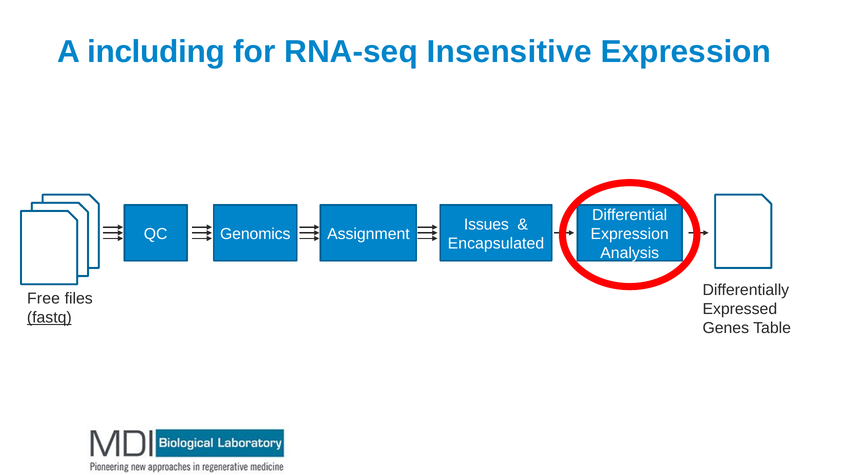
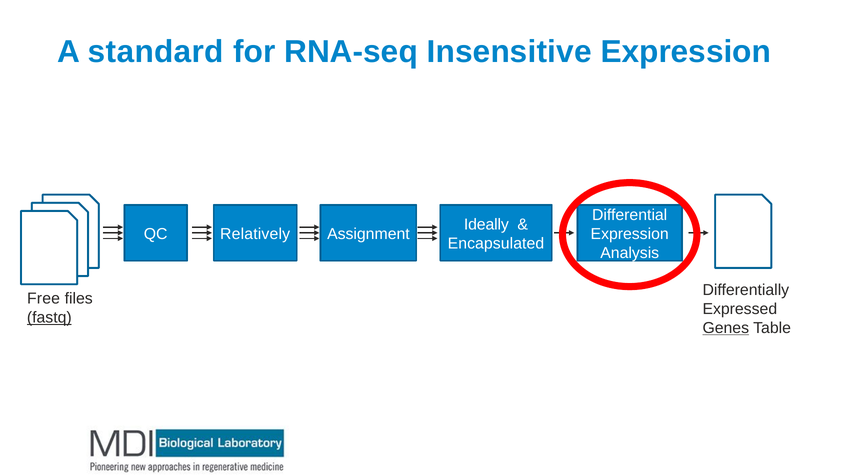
including: including -> standard (156, 52)
Issues: Issues -> Ideally (486, 224)
Genomics: Genomics -> Relatively (255, 234)
Genes underline: none -> present (726, 328)
